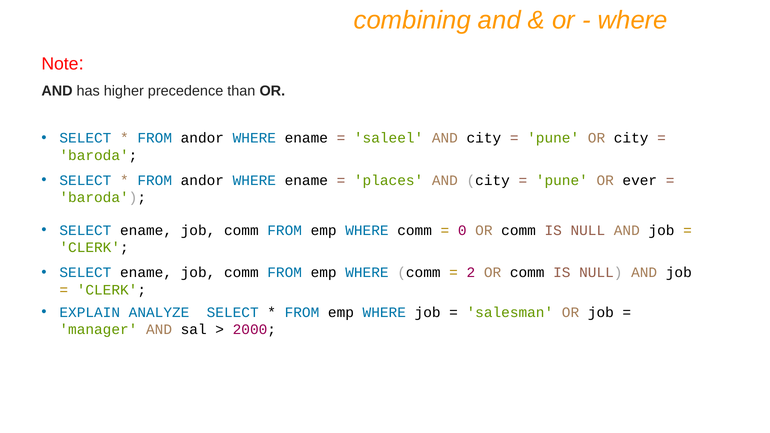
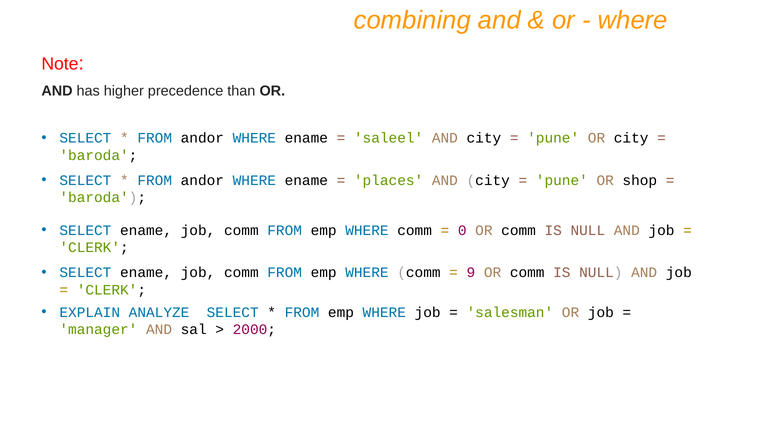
ever: ever -> shop (640, 180)
2: 2 -> 9 (471, 273)
